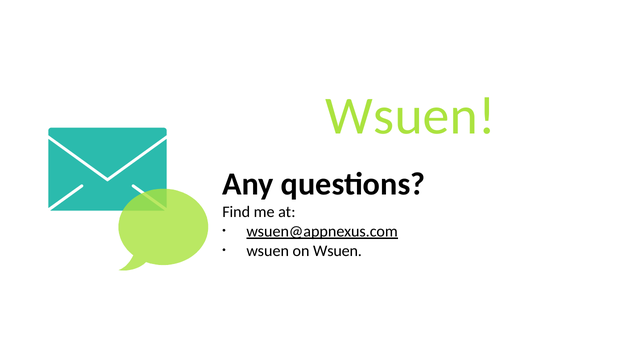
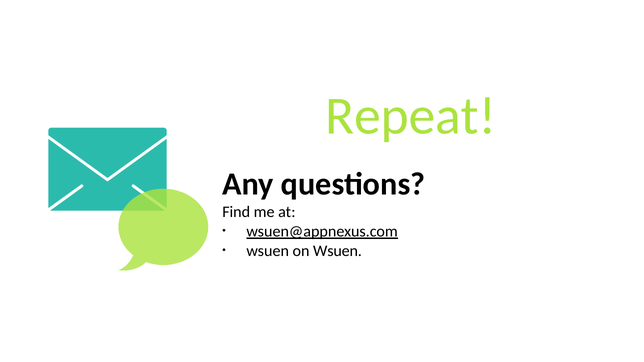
Wsuen: Wsuen -> Repeat (411, 116)
